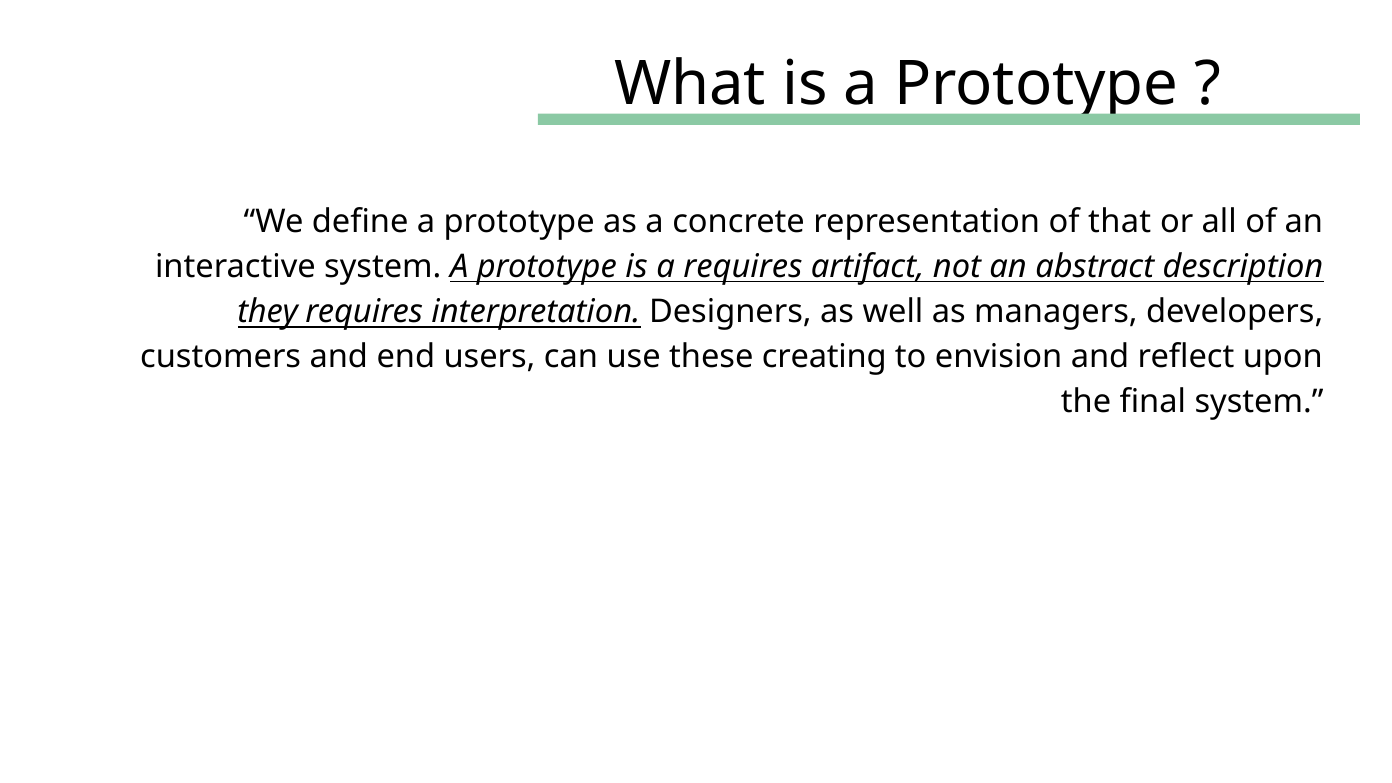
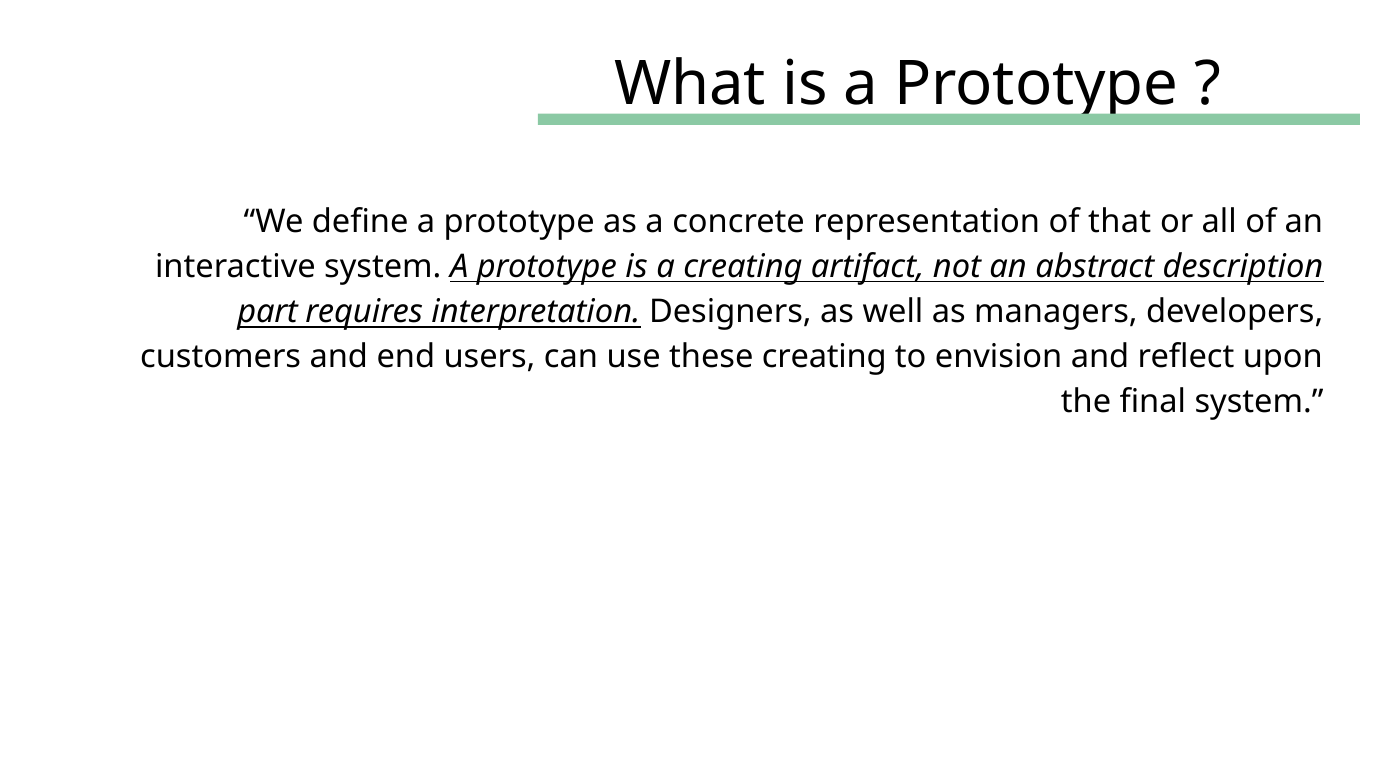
a requires: requires -> creating (743, 267)
they: they -> part (268, 312)
